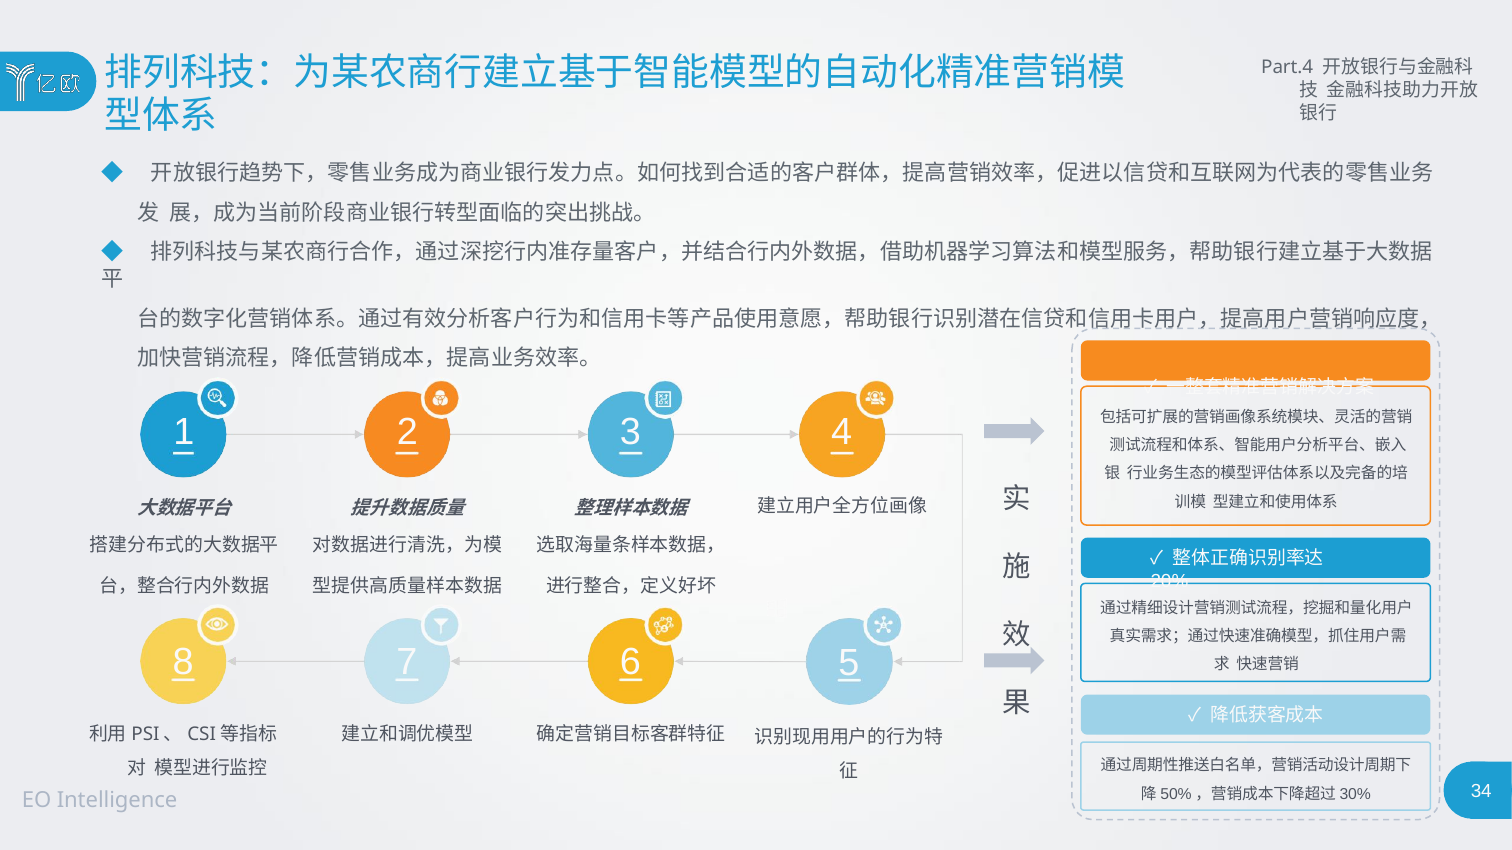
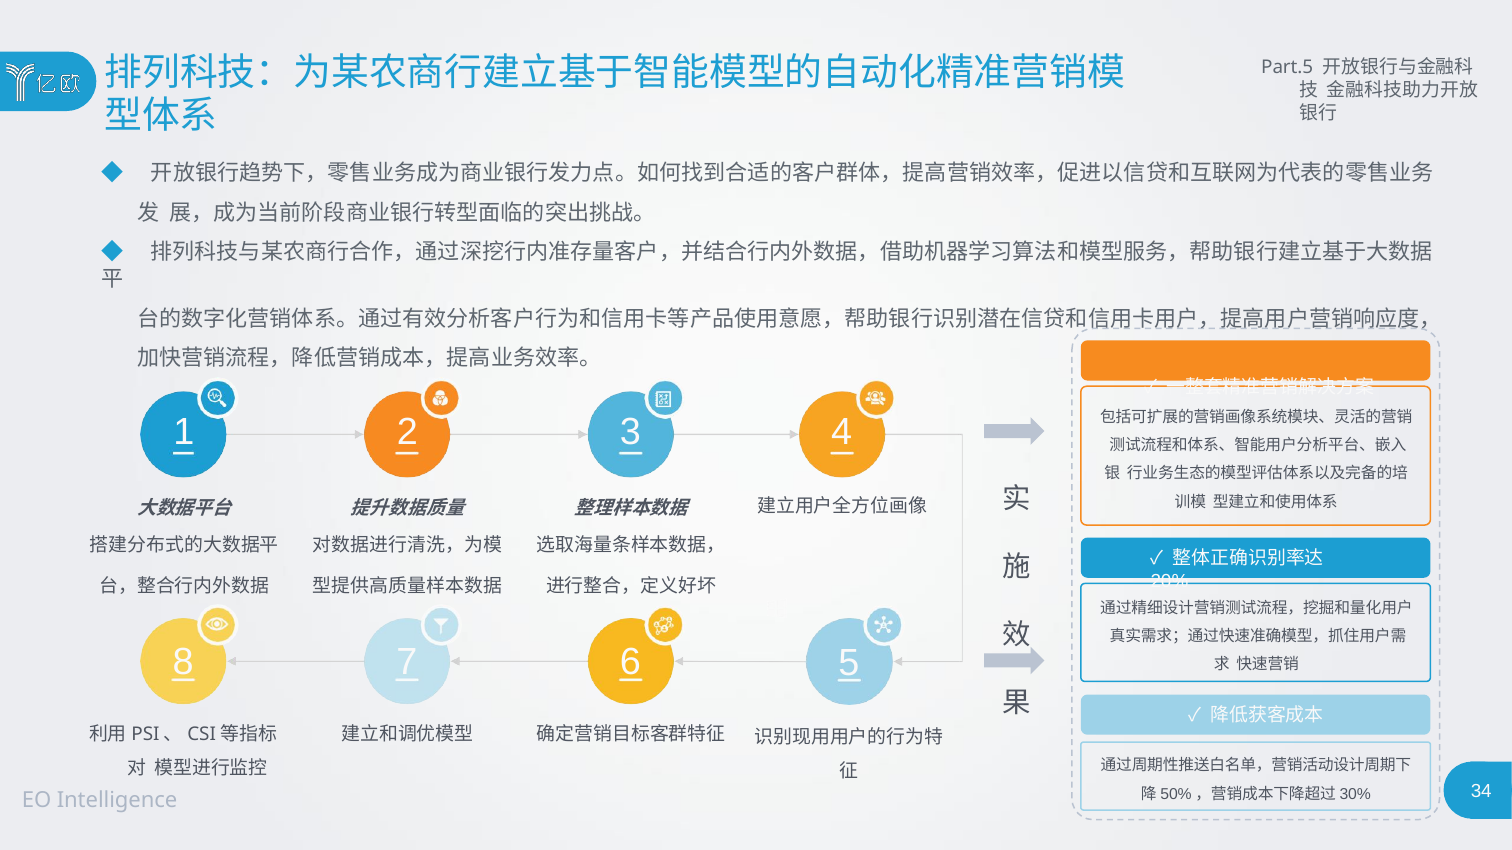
Part.4: Part.4 -> Part.5 (1287, 68)
